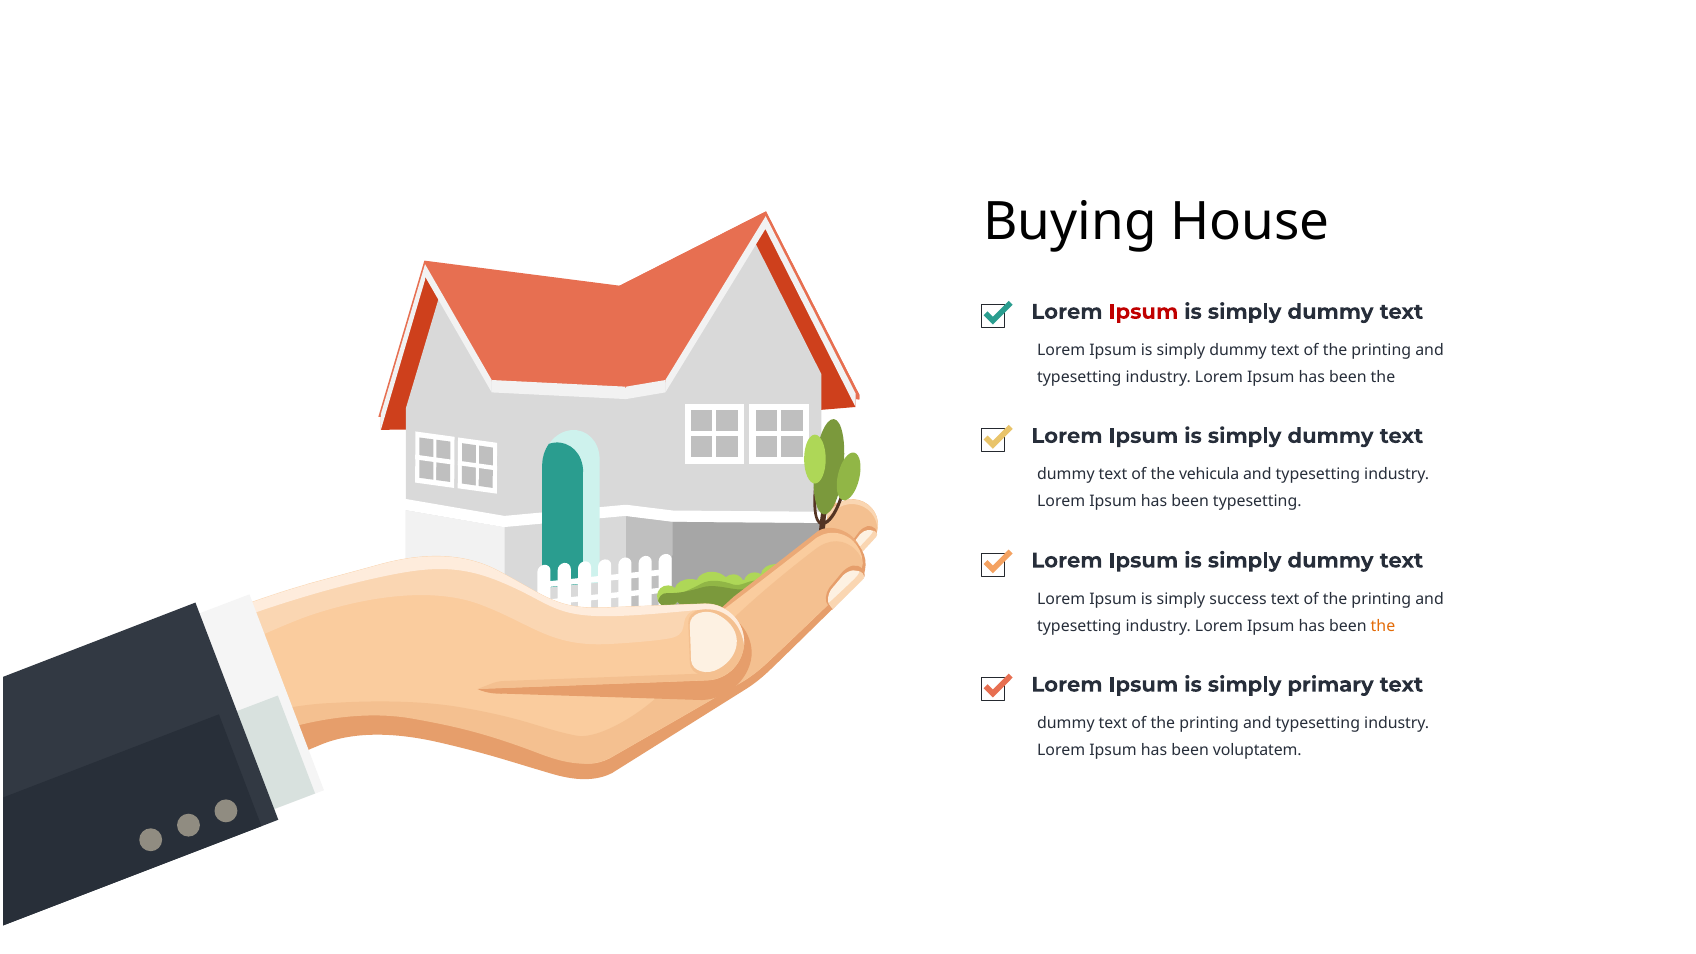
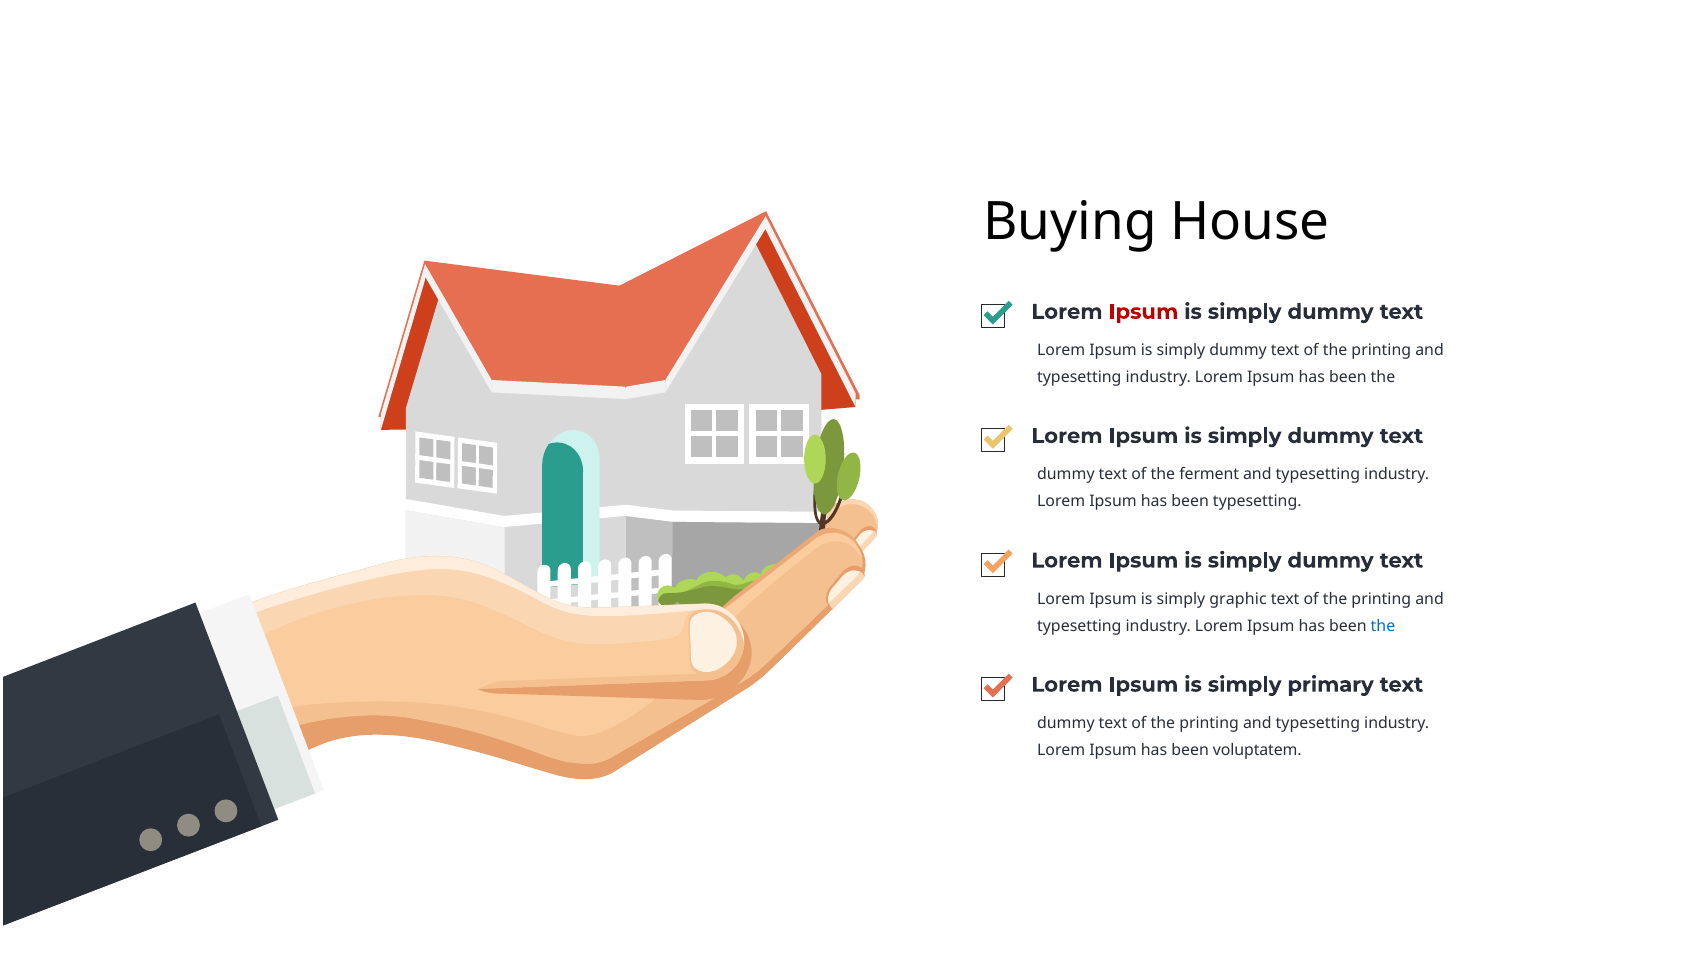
vehicula: vehicula -> ferment (1209, 475)
success: success -> graphic (1238, 599)
the colour: orange -> blue (1383, 626)
